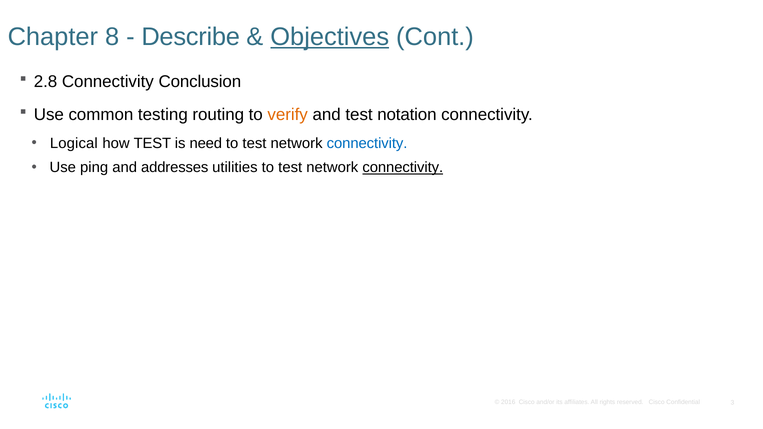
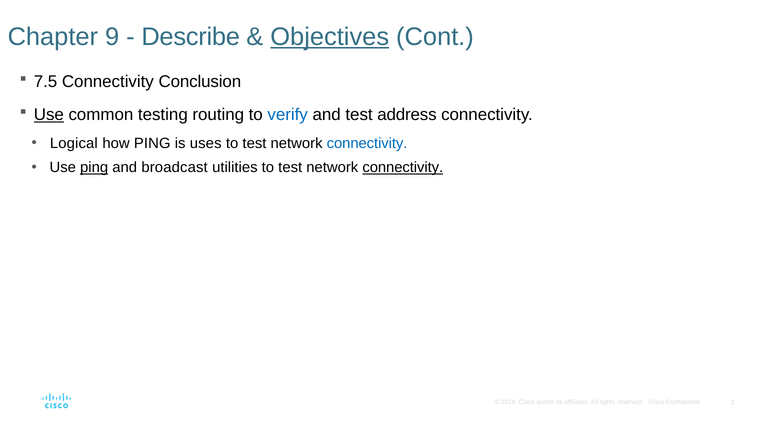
8: 8 -> 9 (112, 37)
2.8: 2.8 -> 7.5 (46, 82)
Use underline: none -> present (49, 115)
verify colour: orange -> blue (288, 115)
notation: notation -> address (407, 115)
how TEST: TEST -> PING (152, 143)
need: need -> uses (206, 143)
ping underline: none -> present (94, 168)
addresses: addresses -> broadcast (175, 168)
